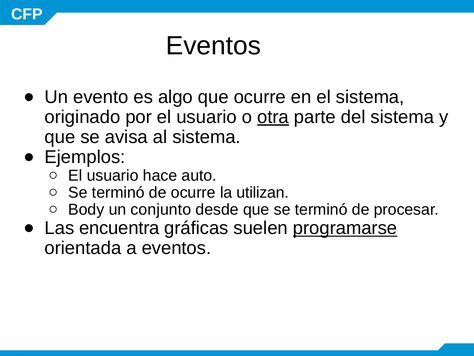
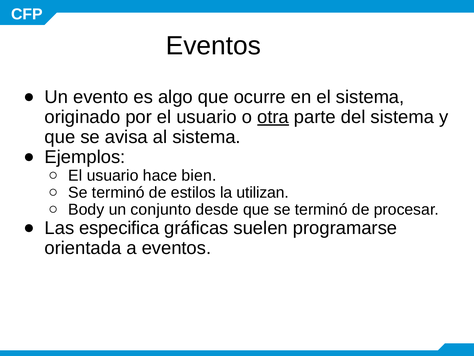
auto: auto -> bien (199, 175)
de ocurre: ocurre -> estilos (193, 192)
encuentra: encuentra -> especifica (119, 228)
programarse underline: present -> none (345, 228)
